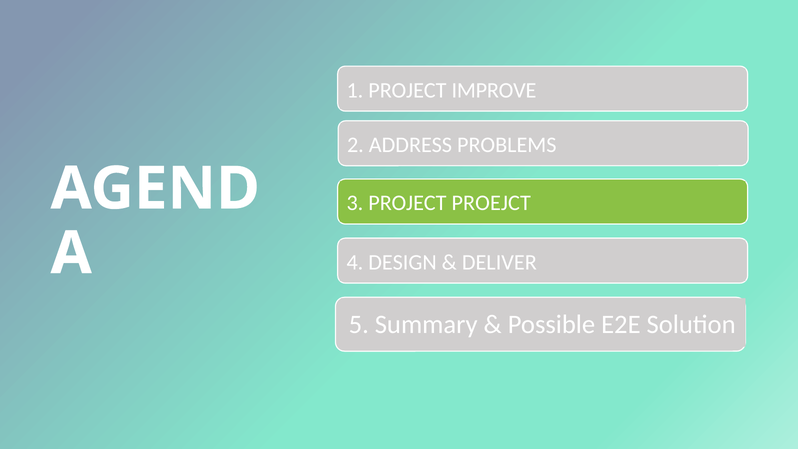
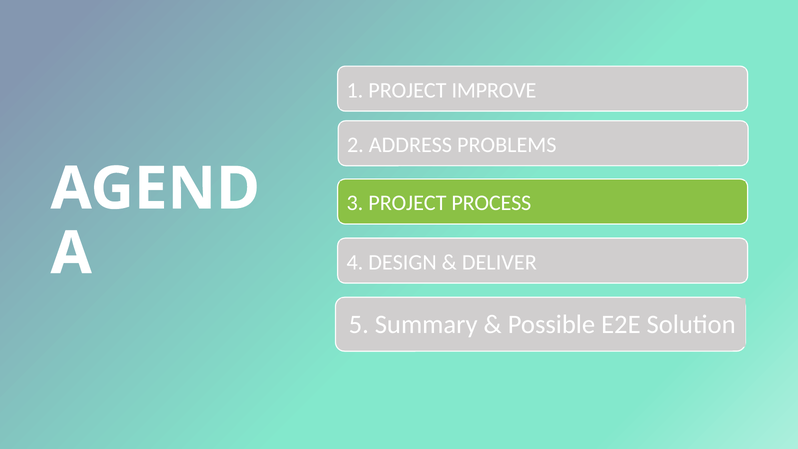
PROEJCT: PROEJCT -> PROCESS (491, 203)
